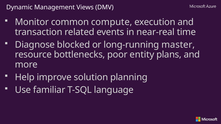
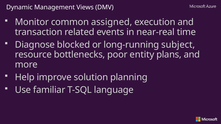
compute: compute -> assigned (112, 22)
master: master -> subject (178, 45)
